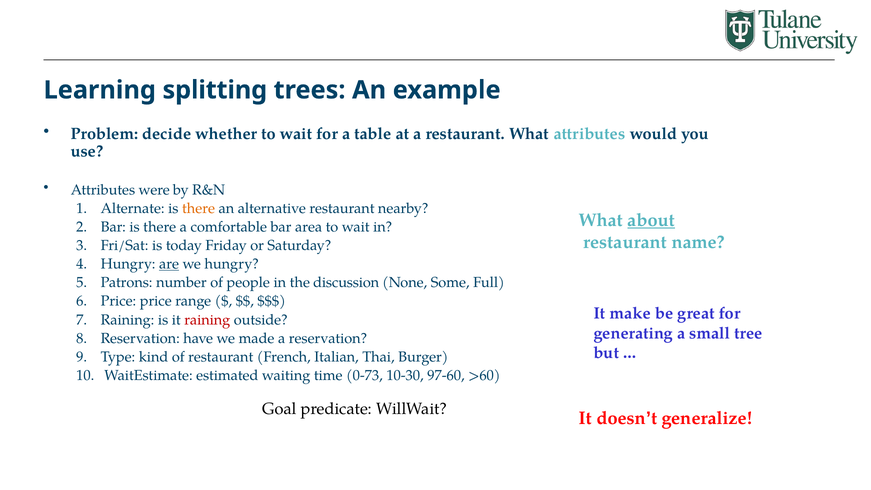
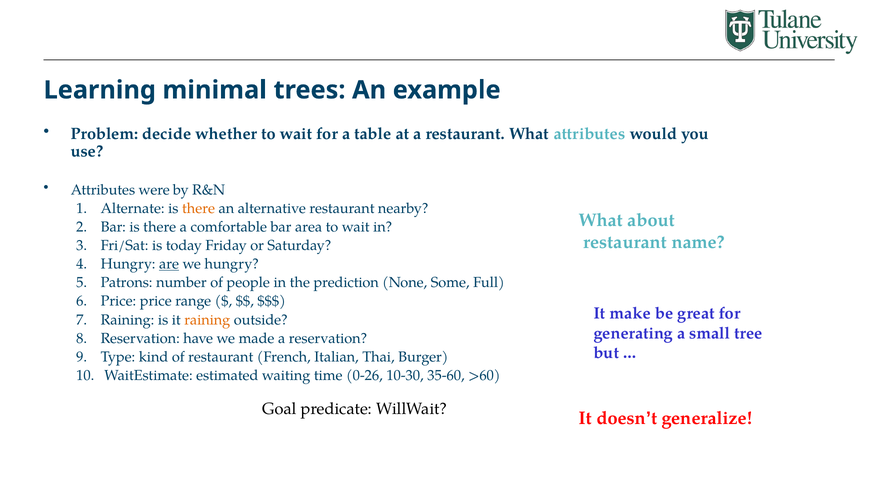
splitting: splitting -> minimal (215, 90)
about underline: present -> none (651, 220)
discussion: discussion -> prediction (346, 283)
raining colour: red -> orange (207, 320)
0-73: 0-73 -> 0-26 (364, 375)
97-60: 97-60 -> 35-60 (446, 375)
